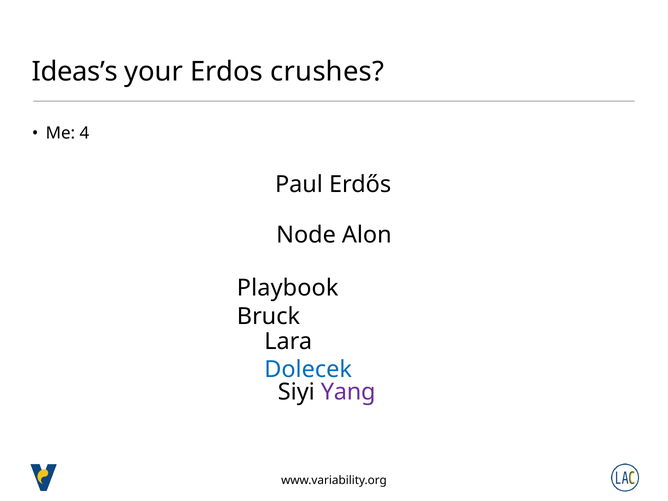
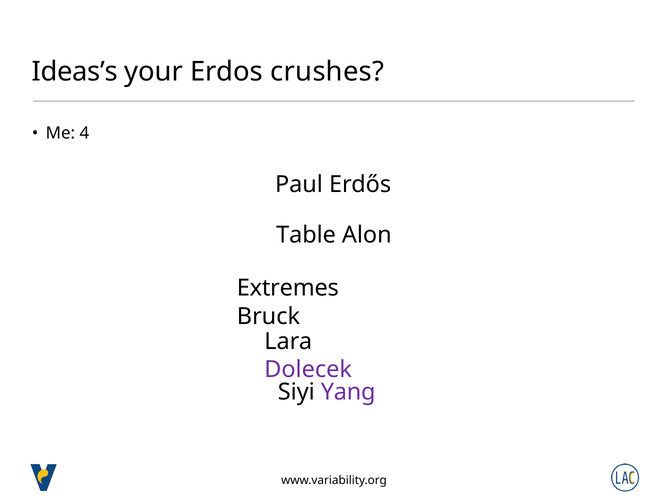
Node: Node -> Table (306, 235)
Playbook: Playbook -> Extremes (288, 288)
Dolecek colour: blue -> purple (308, 370)
